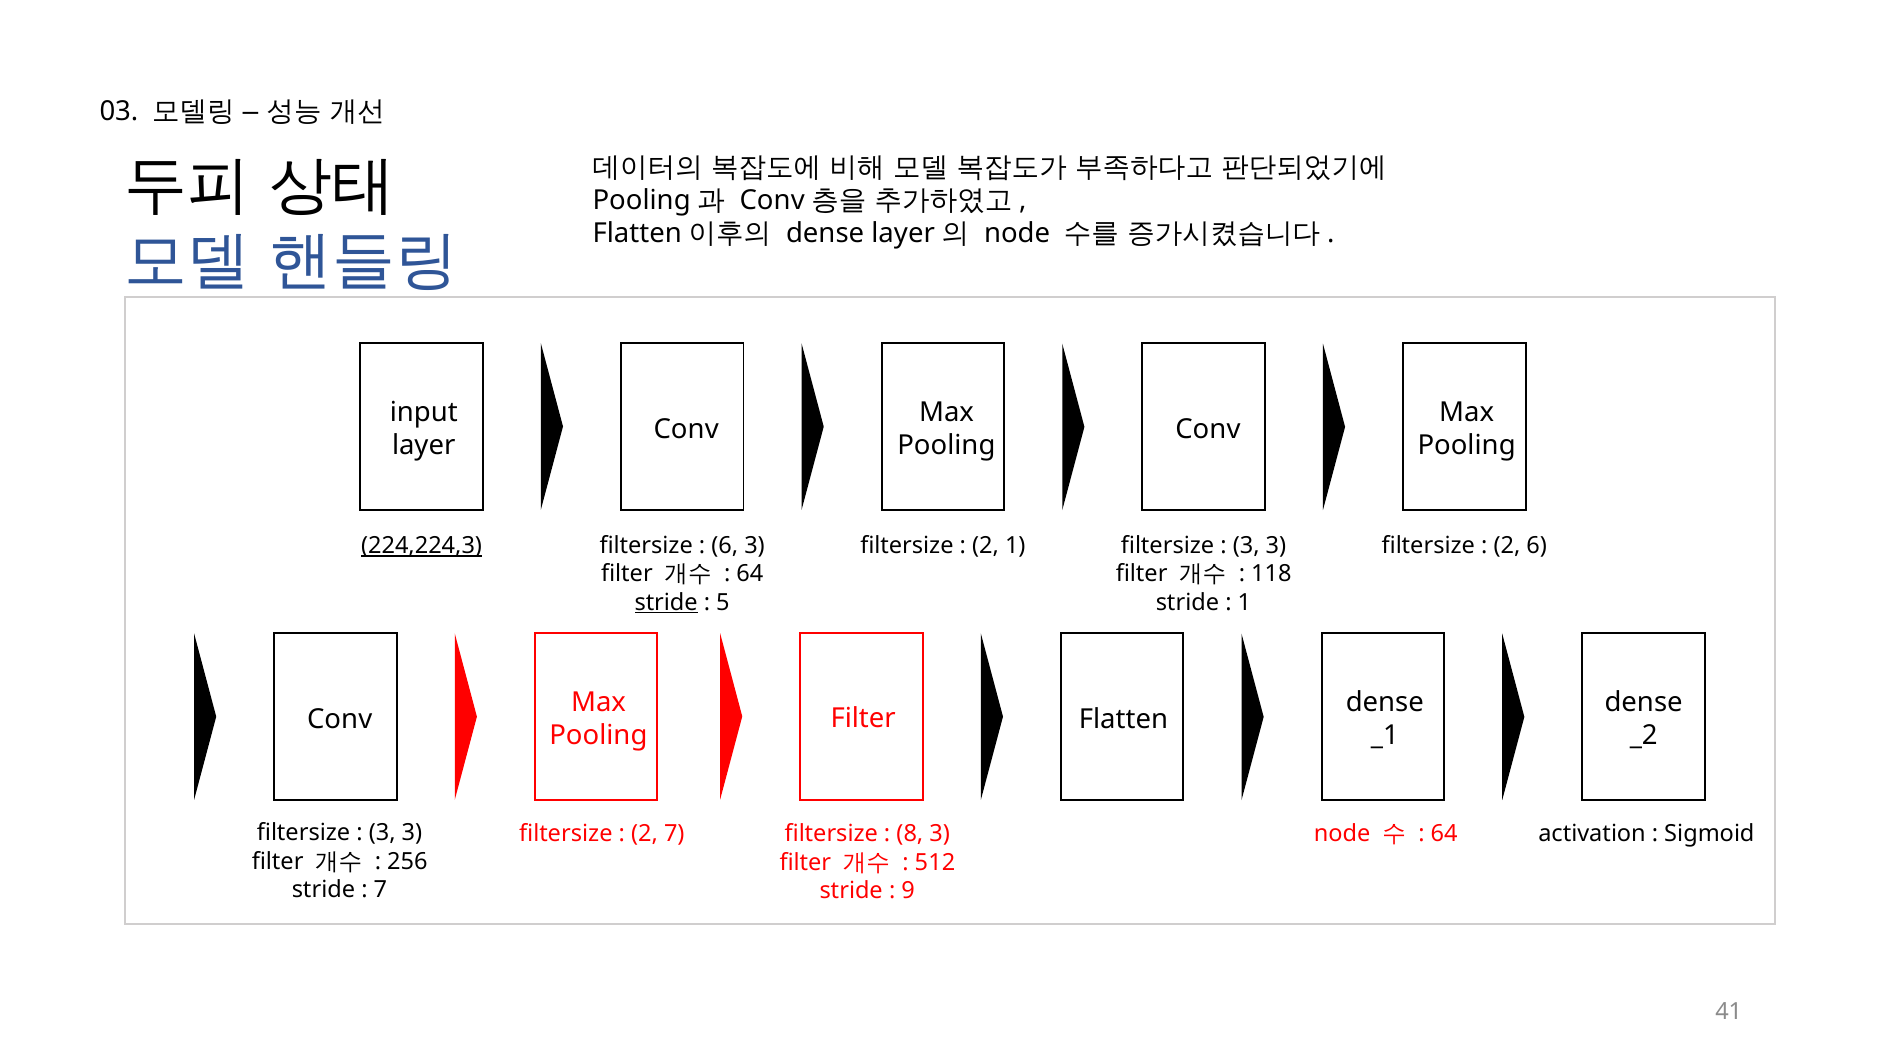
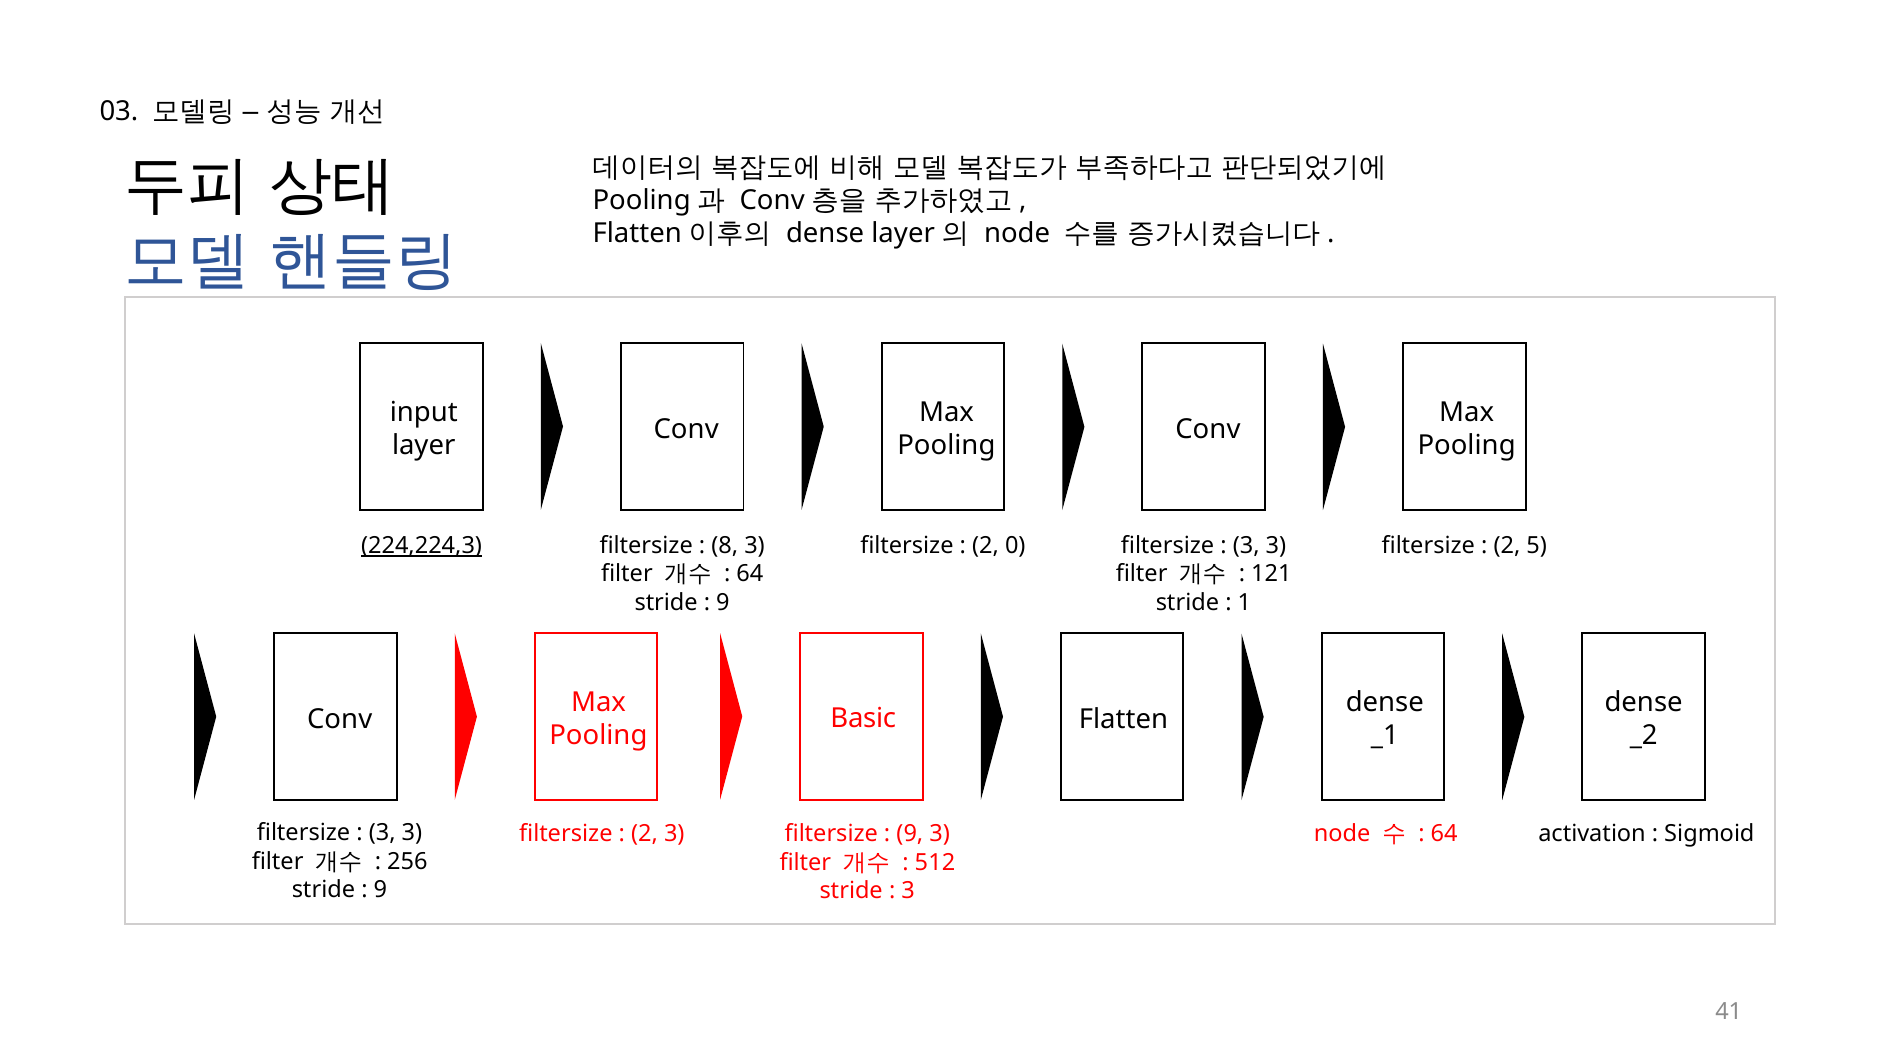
6: 6 -> 8 (725, 546)
2 1: 1 -> 0 (1015, 546)
2 6: 6 -> 5 (1537, 546)
118: 118 -> 121 (1271, 574)
stride underline: present -> none (666, 602)
5: 5 -> 9 (723, 602)
Filter: Filter -> Basic (863, 718)
2 7: 7 -> 3 (674, 834)
8: 8 -> 9 (910, 834)
7: 7 -> 9 (380, 890)
9: 9 -> 3 (908, 891)
